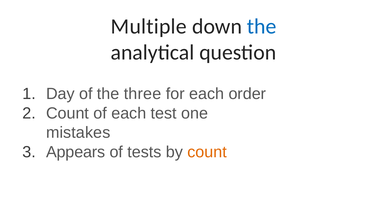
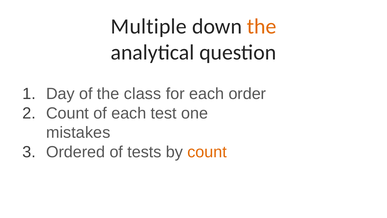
the colour: blue -> orange (262, 26)
three: three -> class (143, 94)
Appears: Appears -> Ordered (76, 152)
